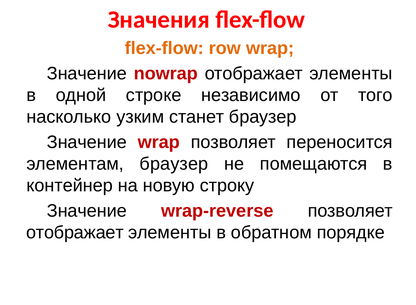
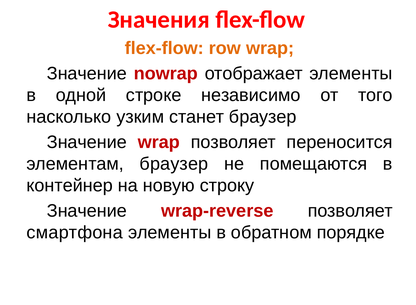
отображает: отображает -> смартфона (75, 232)
